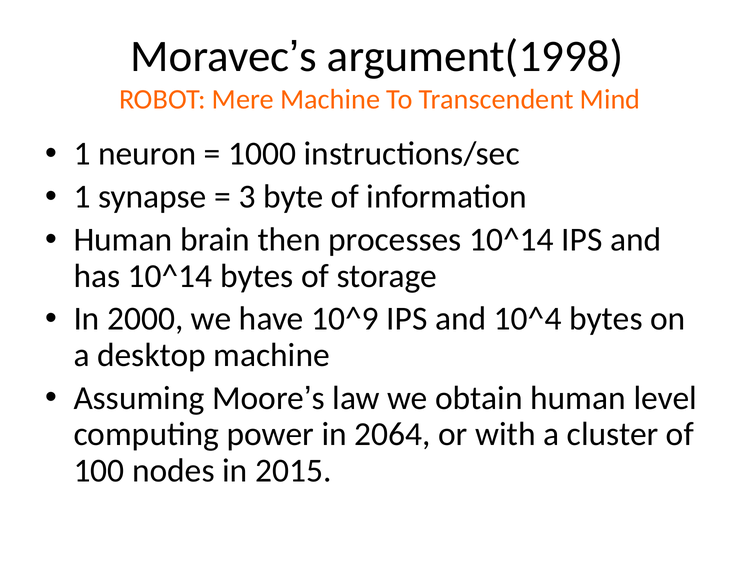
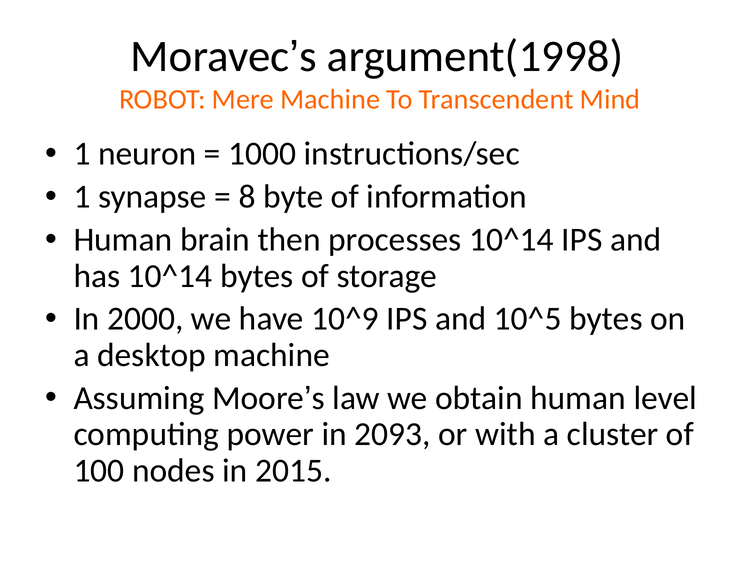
3: 3 -> 8 (247, 197)
10^4: 10^4 -> 10^5 (528, 319)
2064: 2064 -> 2093 (393, 434)
